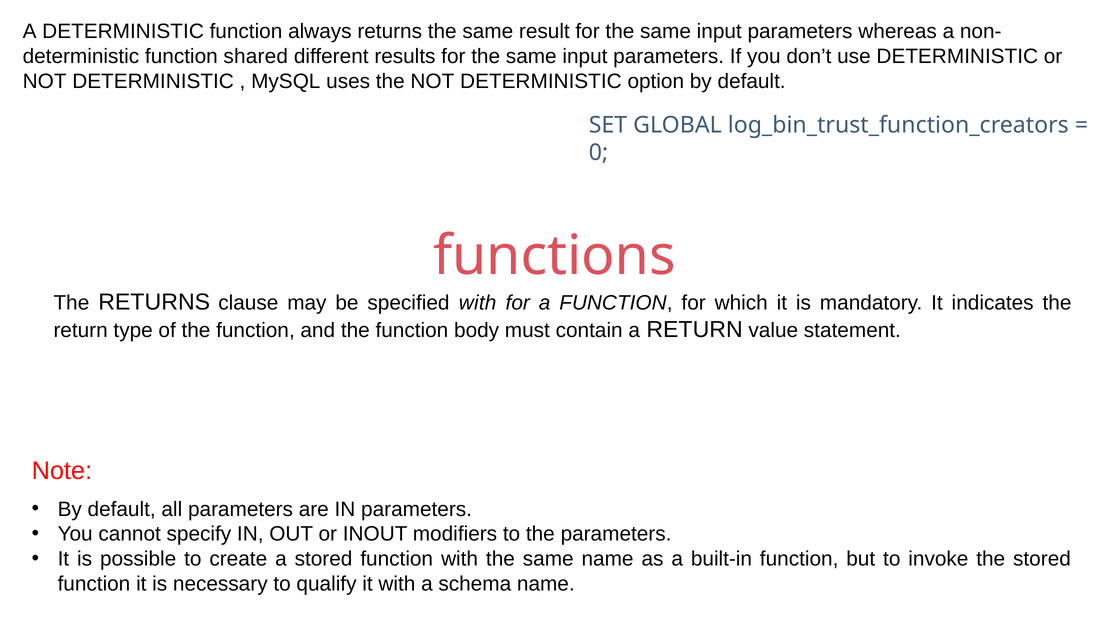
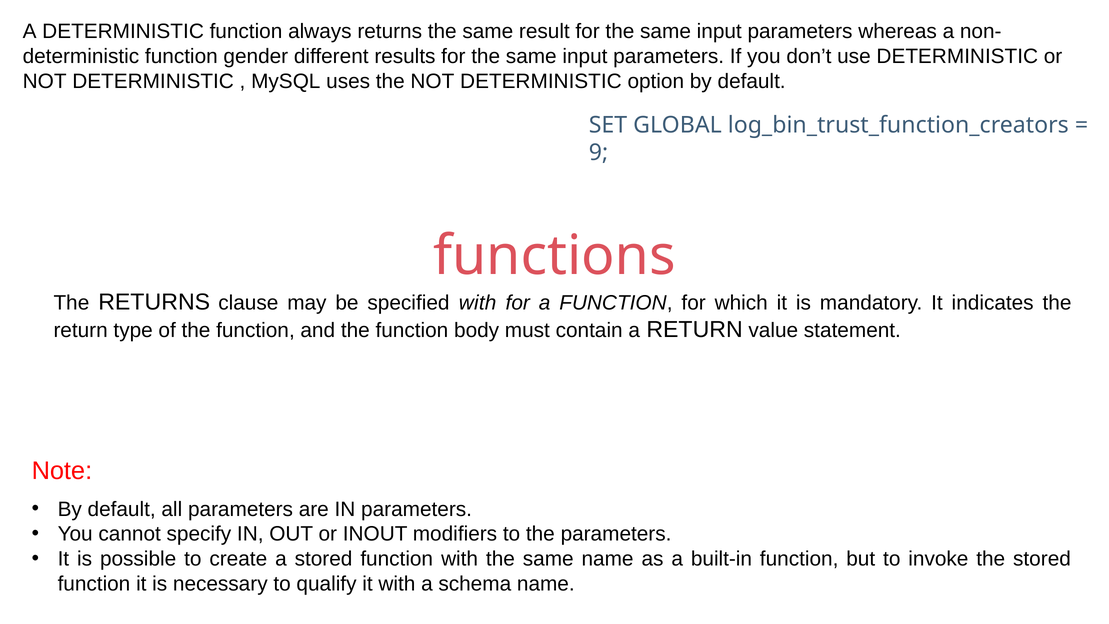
shared: shared -> gender (256, 56)
0: 0 -> 9 (599, 153)
